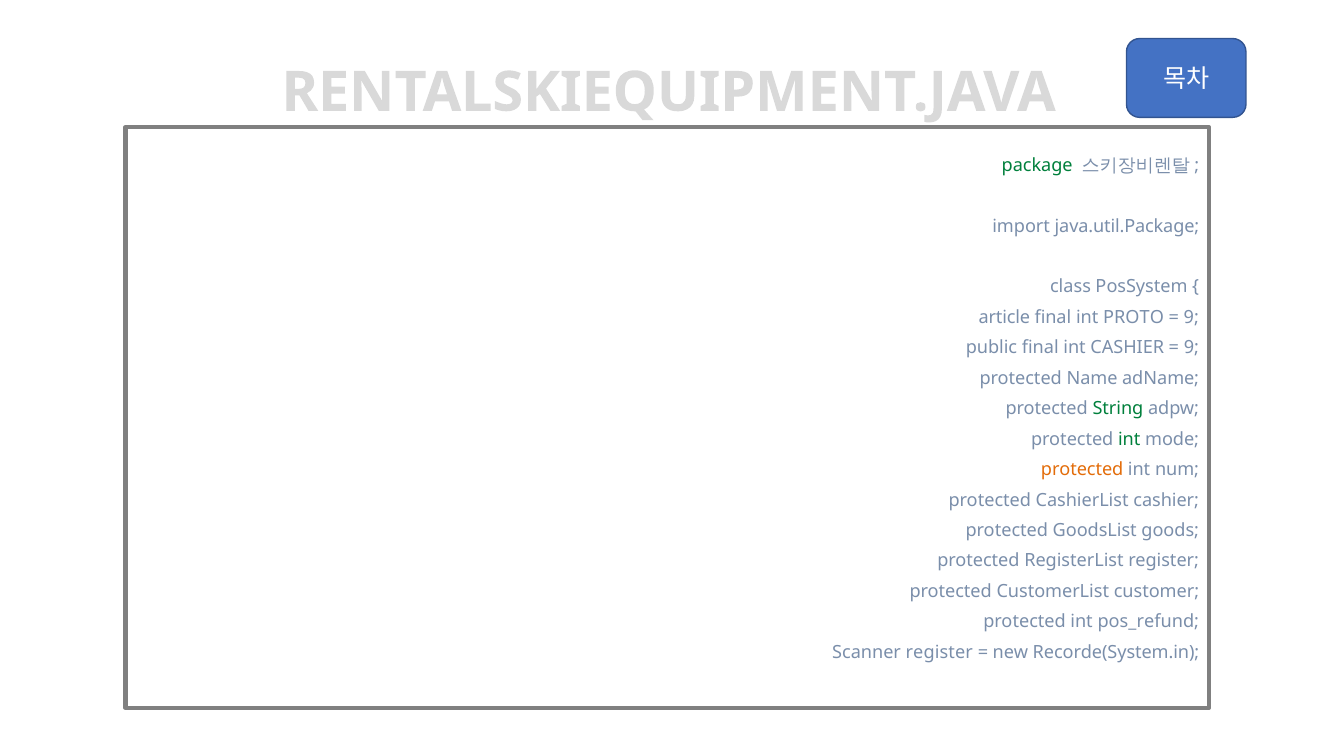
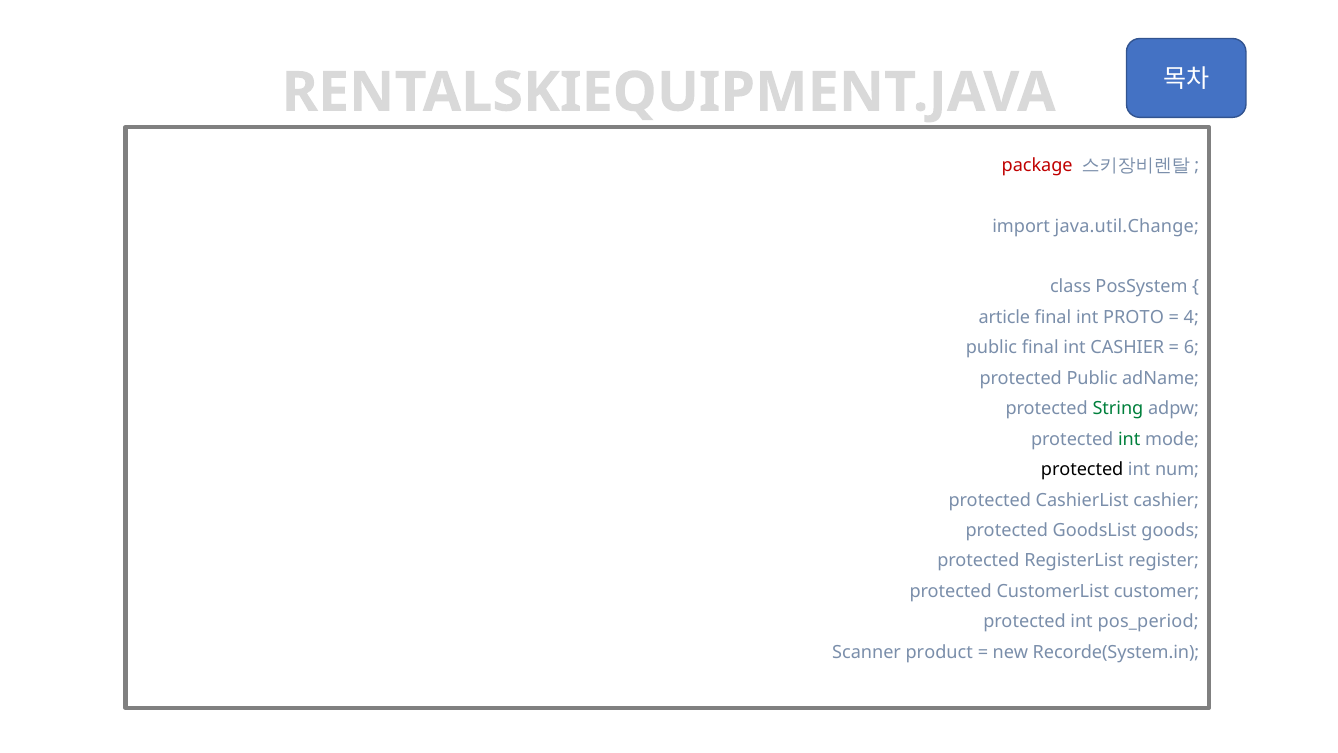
package colour: green -> red (1037, 165)
java.util.Package: java.util.Package -> java.util.Change (1127, 226)
9: 9 -> 4 (1191, 317)
9: 9 -> 6 (1191, 348)
protected Name: Name -> Public (1092, 378)
protected colour: orange -> black (1082, 469)
pos_refund: pos_refund -> pos_period (1148, 621)
Scanner register: register -> product (939, 652)
